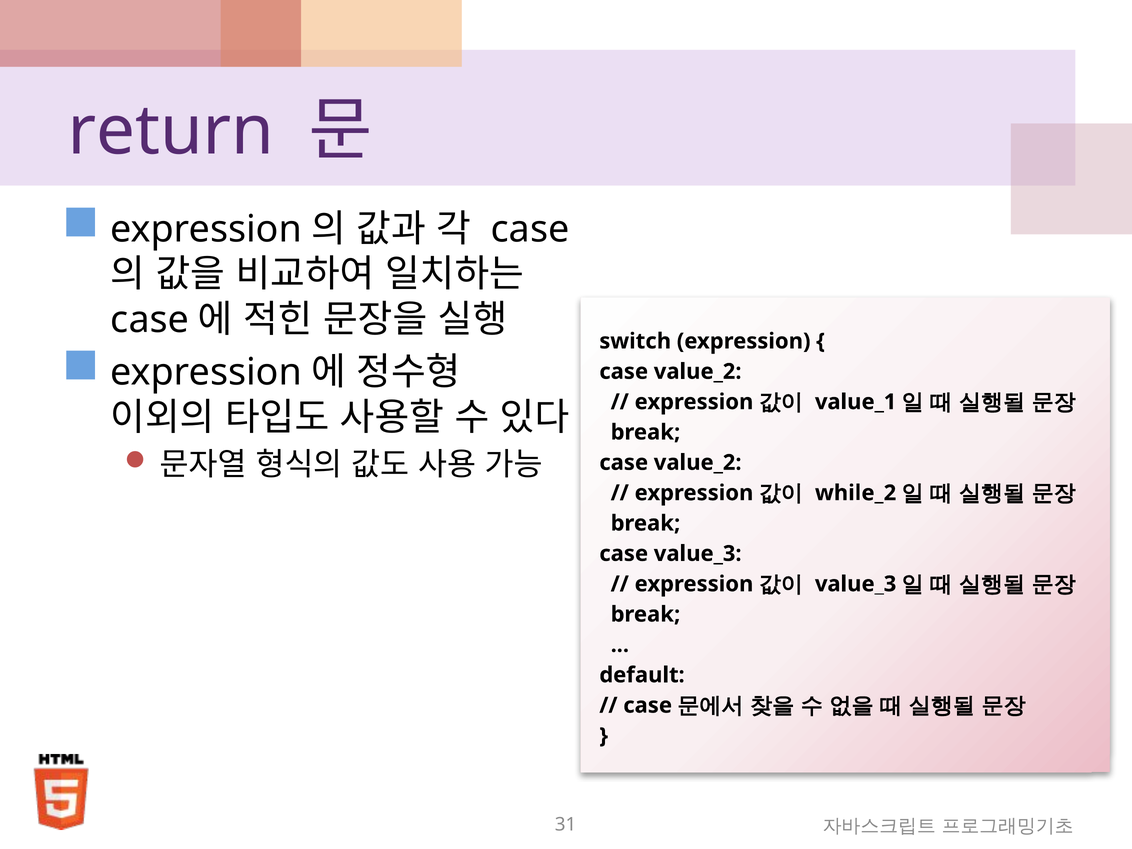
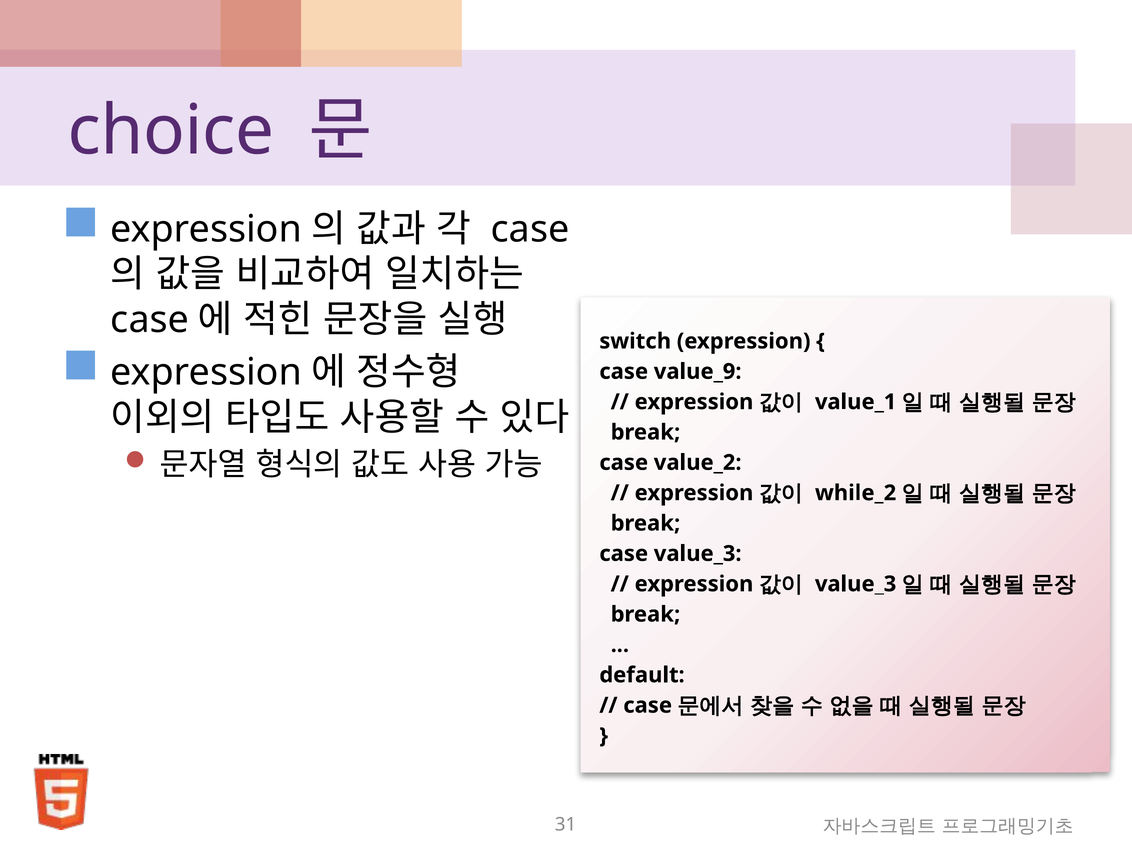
return: return -> choice (171, 131)
value_2: value_2 -> value_9 (698, 372)
